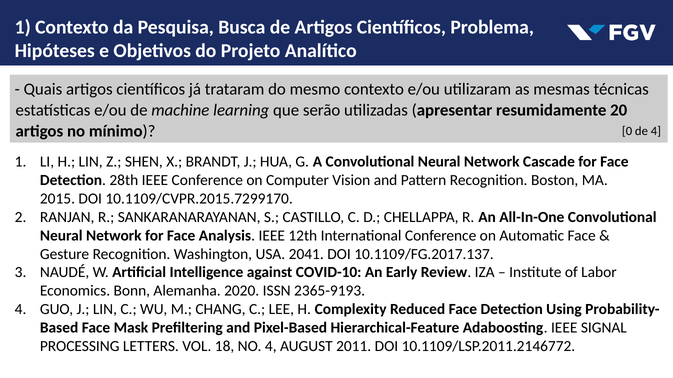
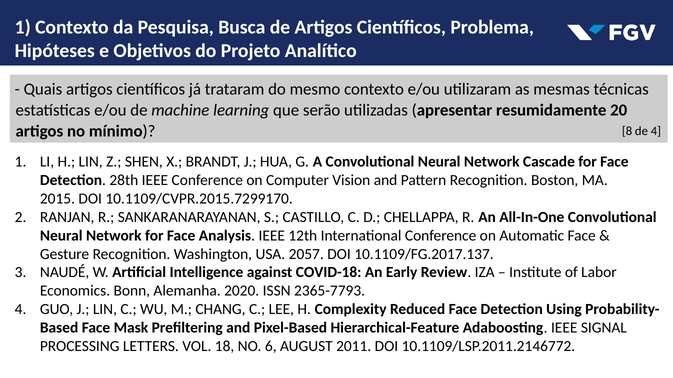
0: 0 -> 8 (627, 131)
2041: 2041 -> 2057 (306, 254)
COVID-10: COVID-10 -> COVID-18 (329, 273)
2365-9193: 2365-9193 -> 2365-7793 (330, 291)
NO 4: 4 -> 6 (271, 347)
